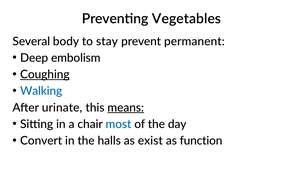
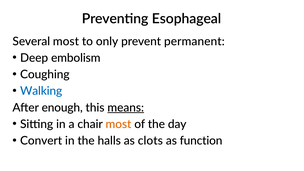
Vegetables: Vegetables -> Esophageal (187, 19)
Several body: body -> most (66, 41)
stay: stay -> only (107, 41)
Coughing underline: present -> none (45, 75)
urinate: urinate -> enough (62, 108)
most colour: blue -> orange (118, 124)
exist: exist -> clots (150, 141)
